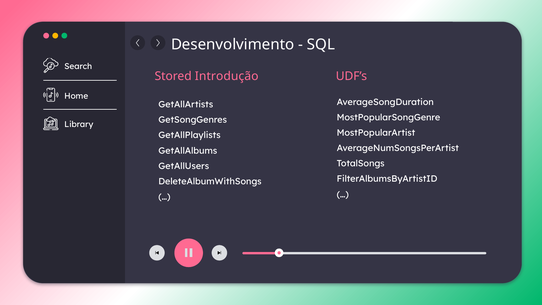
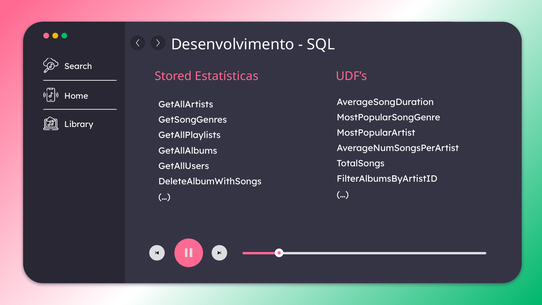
Introdução: Introdução -> Estatísticas (227, 76)
